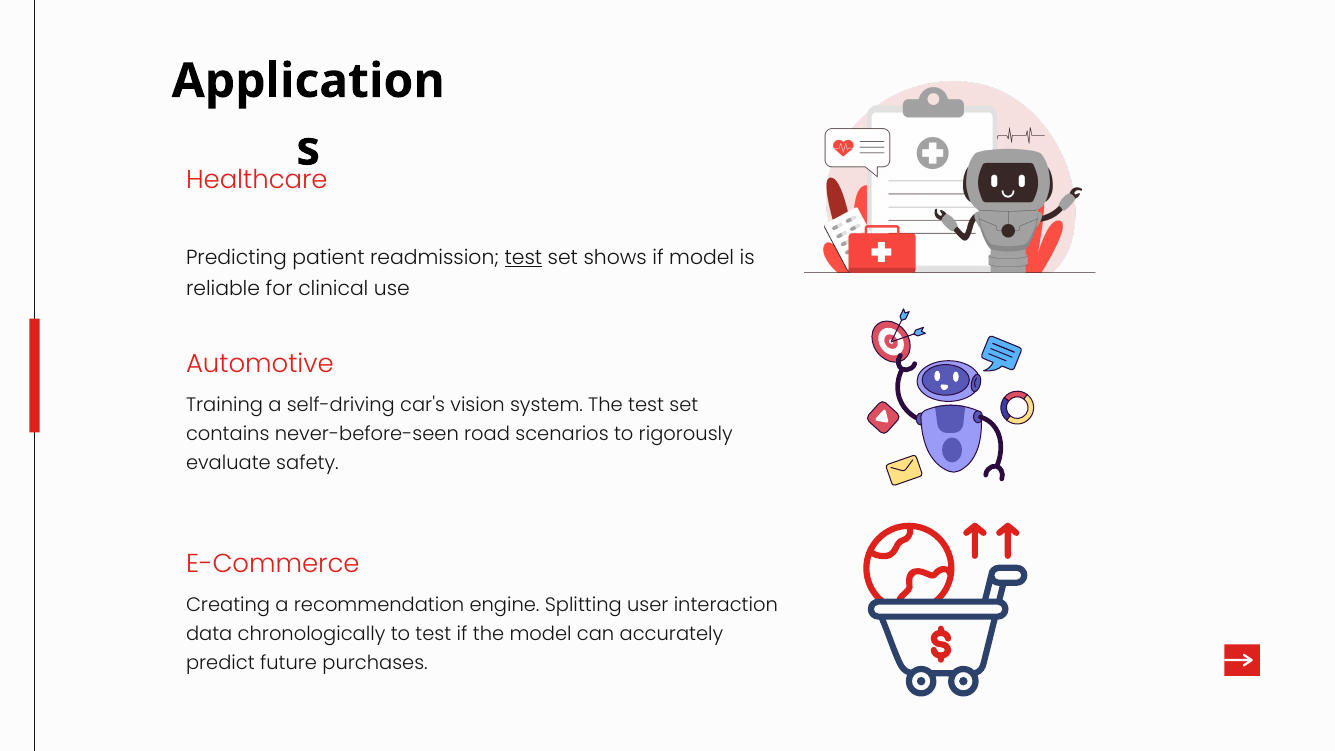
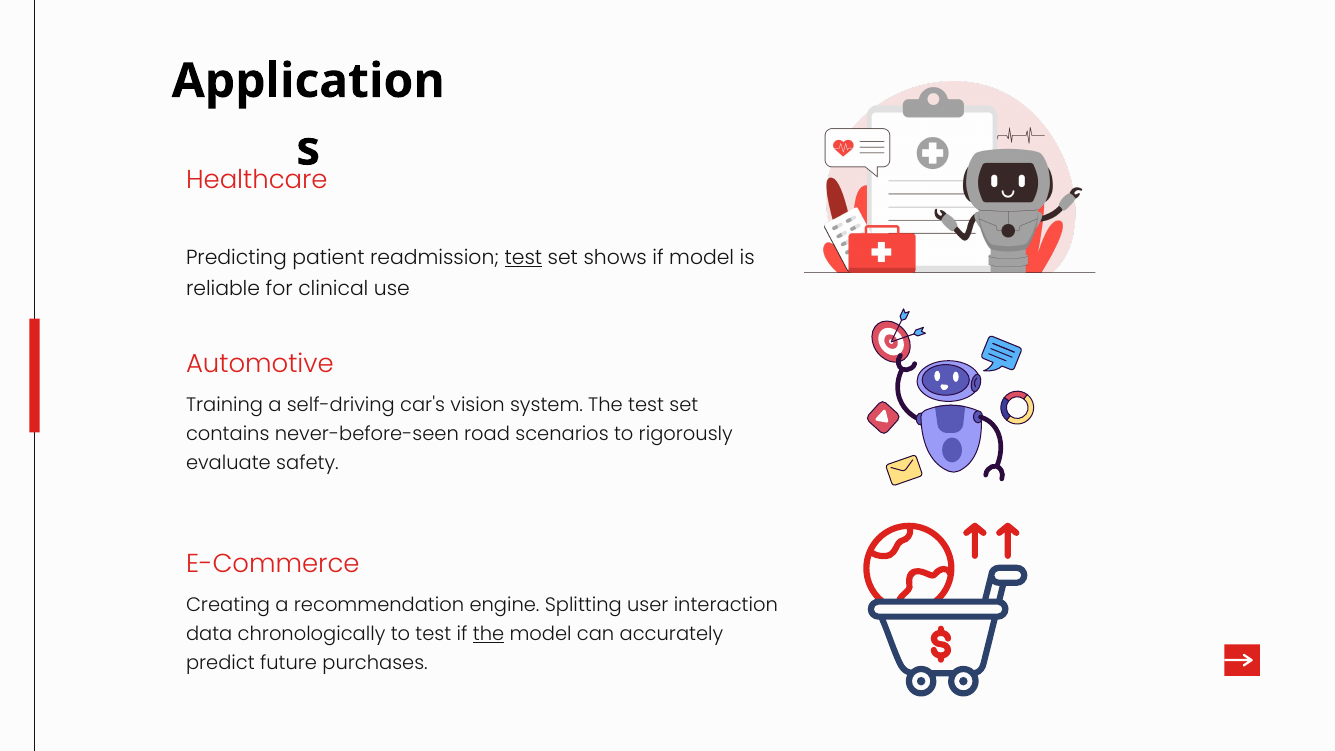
the underline: none -> present (489, 634)
